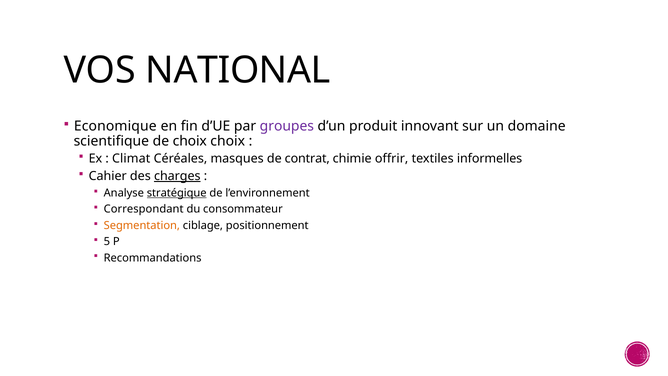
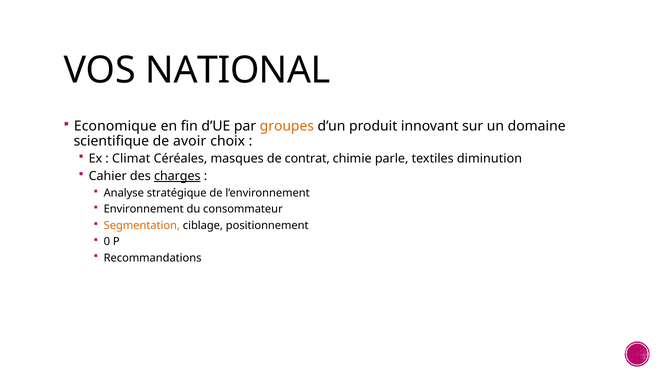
groupes colour: purple -> orange (287, 126)
de choix: choix -> avoir (190, 141)
offrir: offrir -> parle (392, 158)
informelles: informelles -> diminution (489, 158)
stratégique underline: present -> none (177, 193)
Correspondant: Correspondant -> Environnement (144, 209)
5: 5 -> 0 (107, 242)
